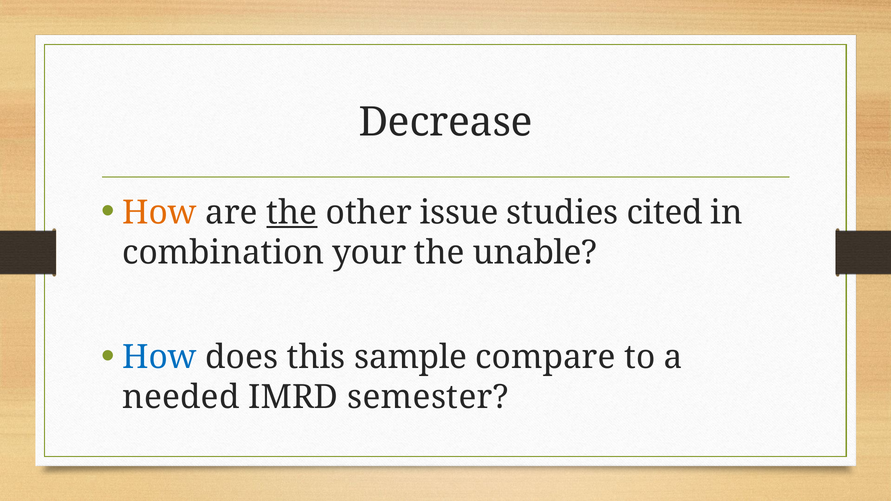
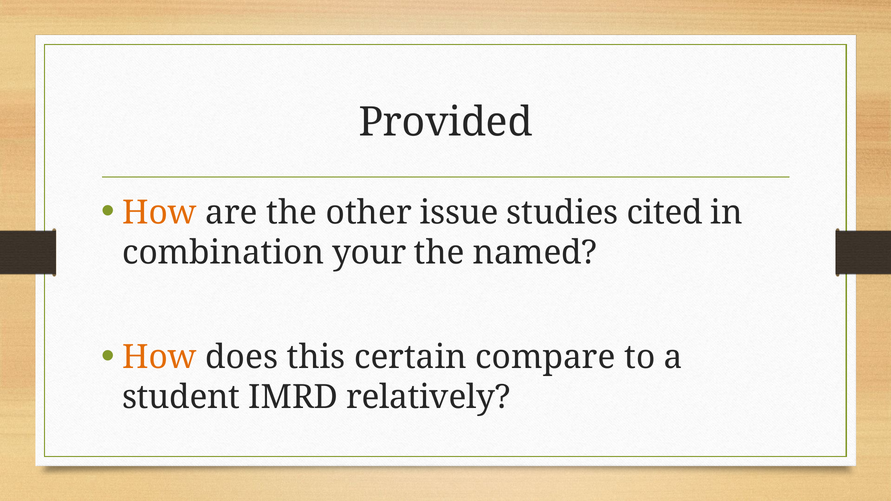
Decrease: Decrease -> Provided (446, 122)
the underline: present -> none (292, 213)
unable: unable -> named (535, 253)
How colour: blue -> orange (160, 357)
sample: sample -> certain (411, 357)
needed: needed -> student (181, 397)
semester: semester -> relatively (428, 397)
